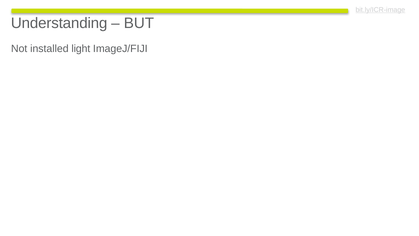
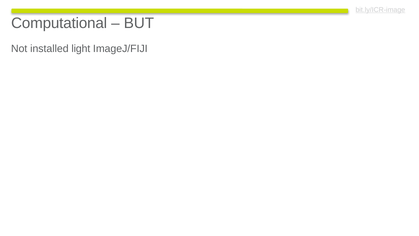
Understanding: Understanding -> Computational (59, 23)
